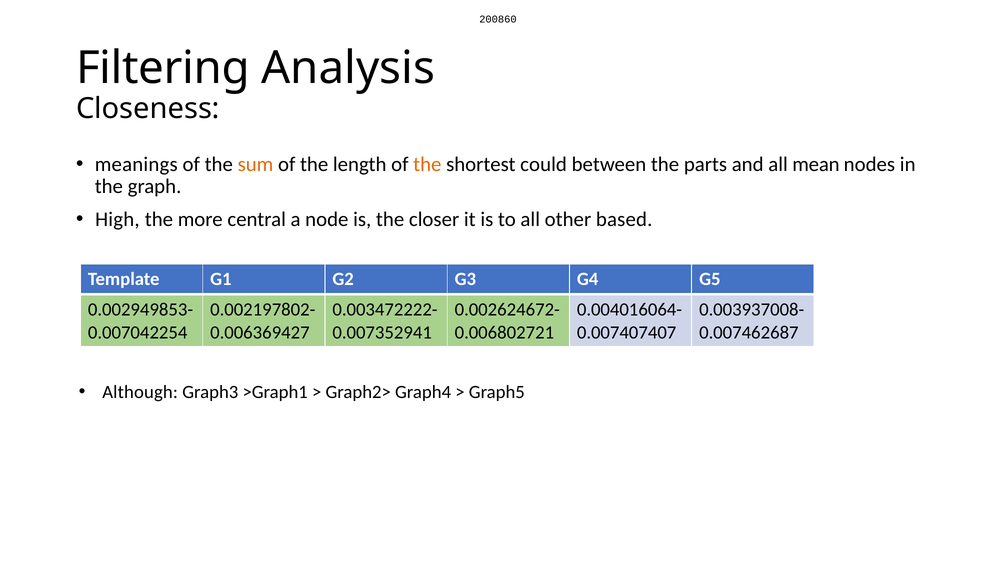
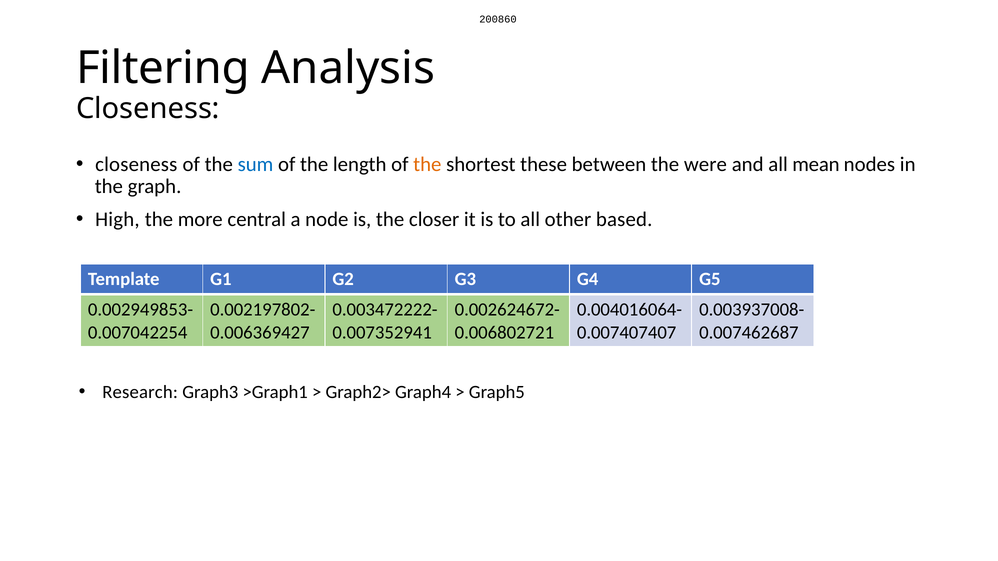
meanings: meanings -> closeness (136, 164)
sum colour: orange -> blue (255, 164)
could: could -> these (544, 164)
parts: parts -> were (705, 164)
Although: Although -> Research (140, 392)
